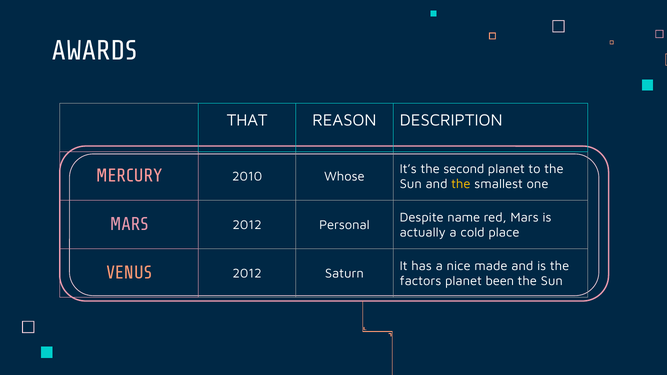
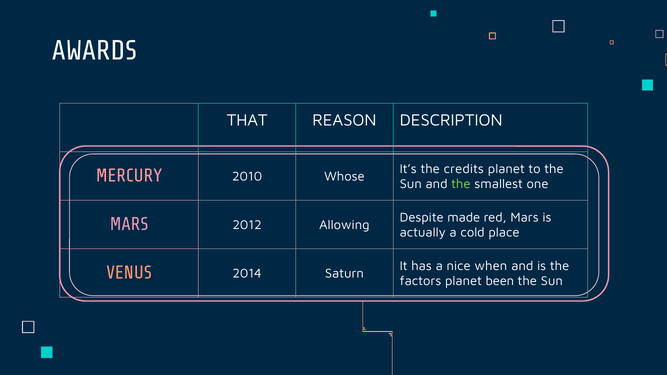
second: second -> credits (464, 169)
the colour: yellow -> light green (461, 184)
name: name -> made (464, 217)
Personal: Personal -> Allowing (344, 225)
made: made -> when (491, 266)
VENUS 2012: 2012 -> 2014 (247, 274)
